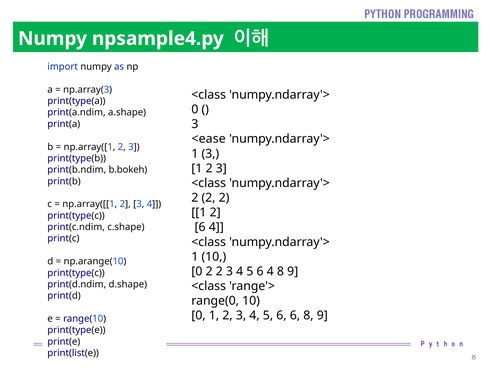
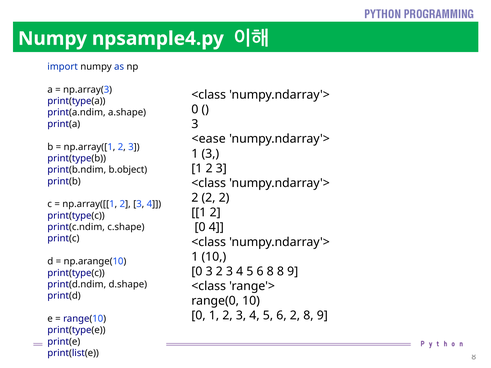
b.bokeh: b.bokeh -> b.object (128, 170)
6: 6 -> 0 (200, 227)
0 2: 2 -> 3 (209, 272)
5 6 4: 4 -> 8 (270, 272)
6 6: 6 -> 2 (295, 316)
